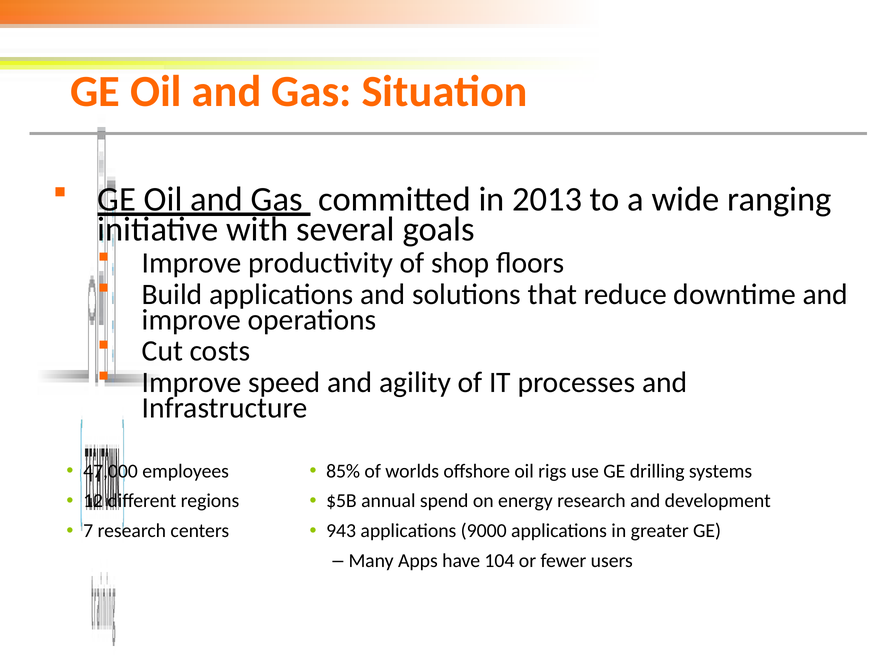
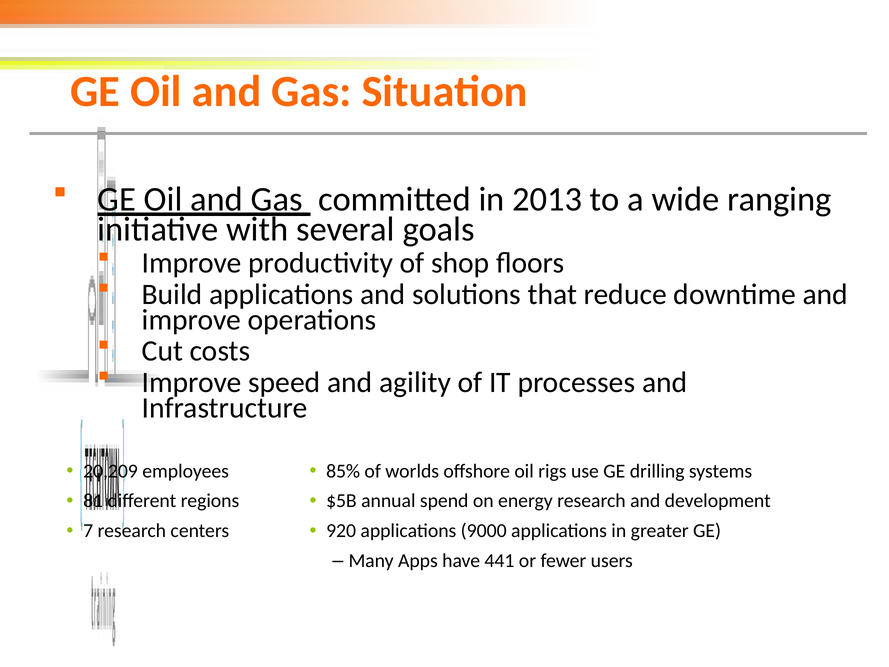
47,000: 47,000 -> 20,209 (110, 471)
12: 12 -> 81 (93, 501)
943: 943 -> 920 (341, 531)
104: 104 -> 441 (499, 561)
